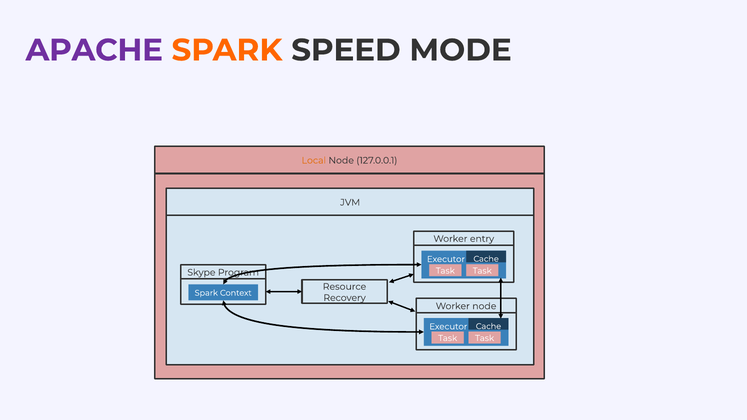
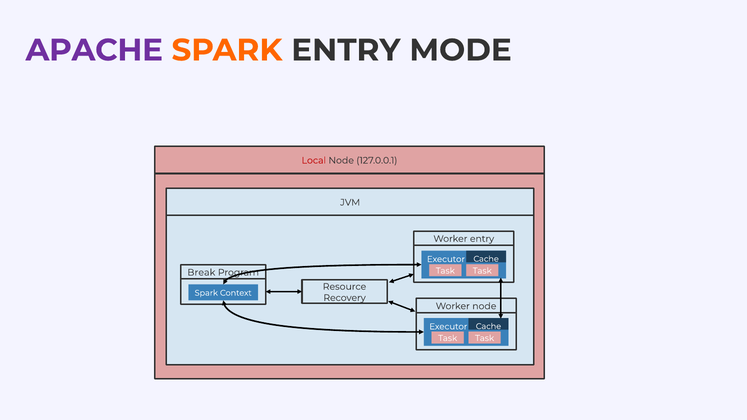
SPARK SPEED: SPEED -> ENTRY (346, 50)
Local colour: orange -> red (314, 160)
Skype: Skype -> Break (201, 273)
